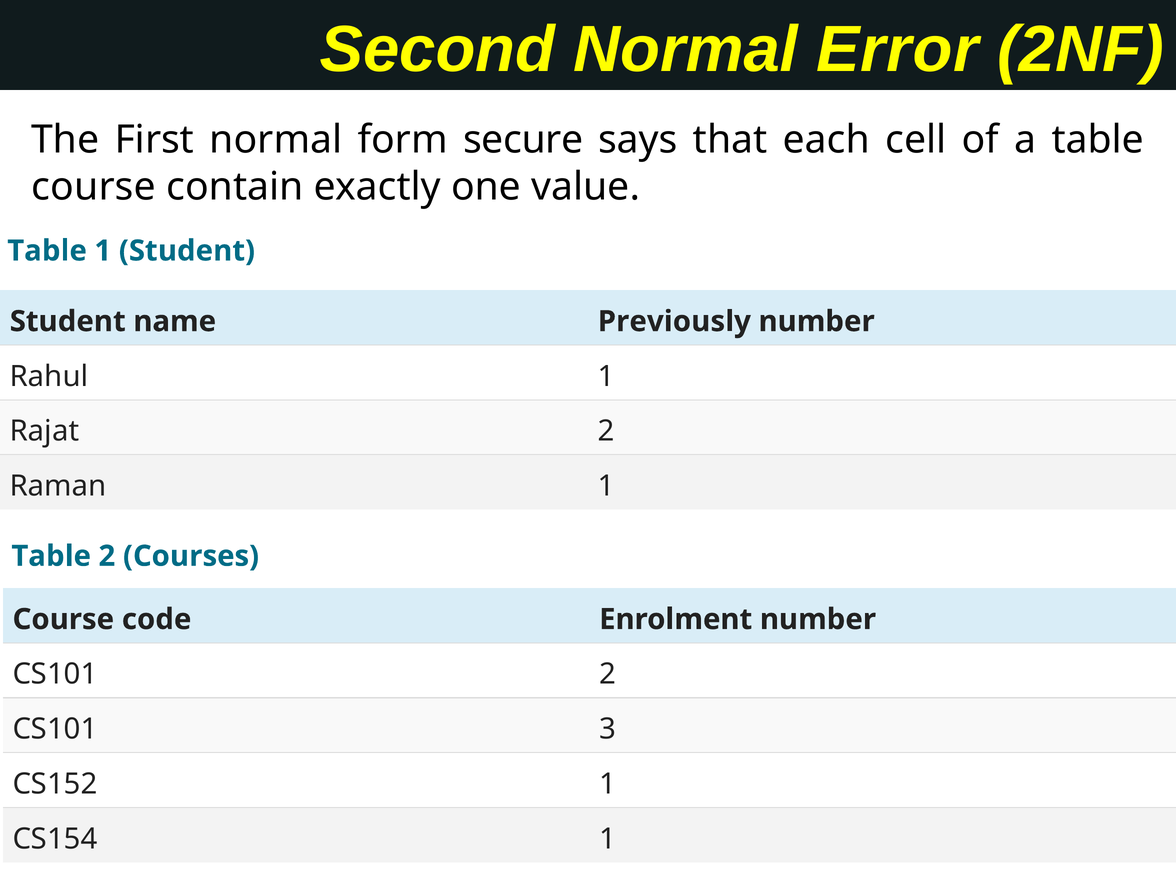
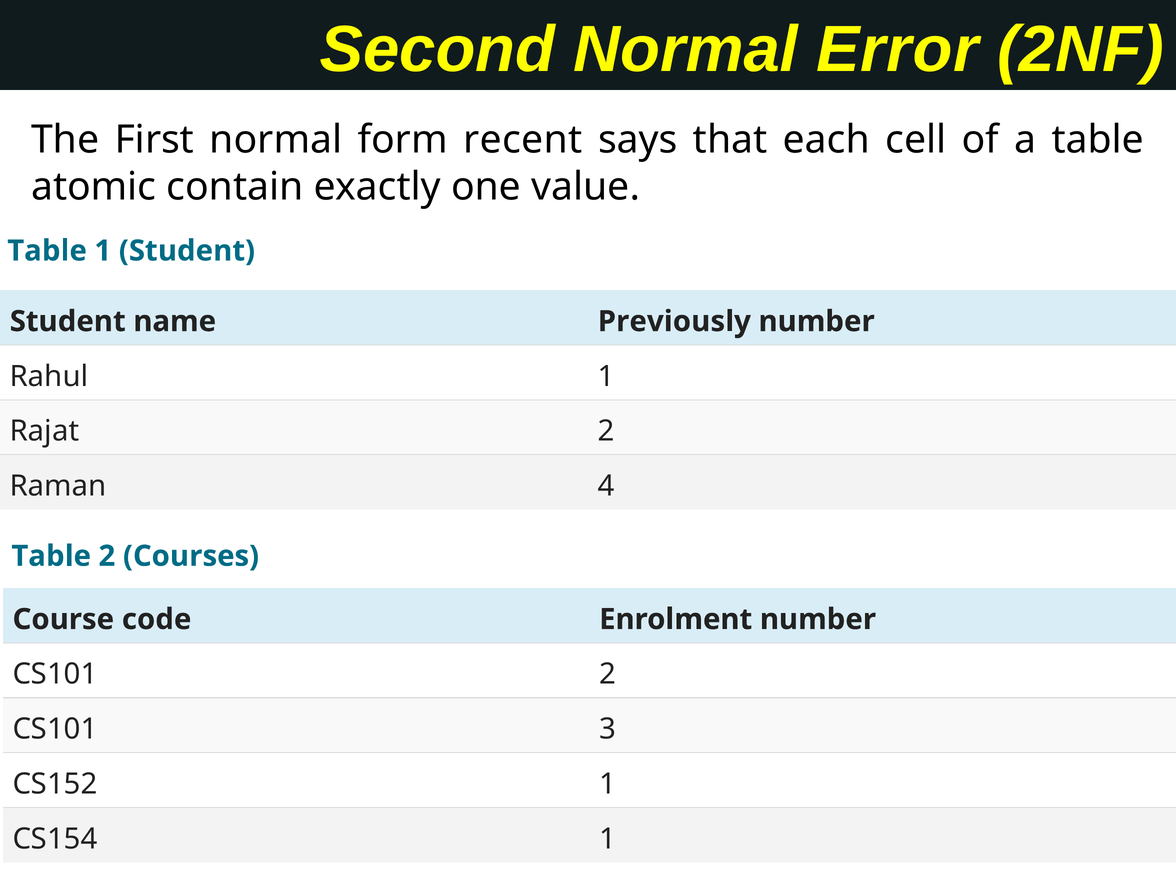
secure: secure -> recent (523, 140)
course: course -> atomic (94, 187)
Raman 1: 1 -> 4 (606, 486)
